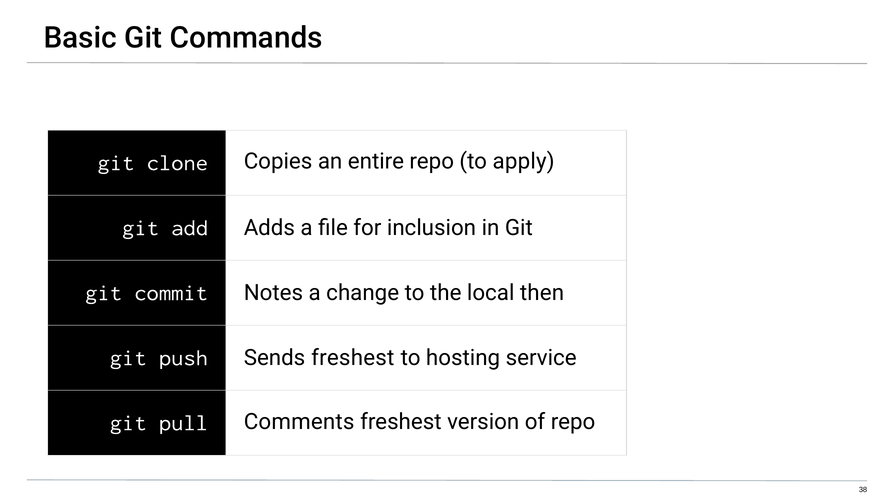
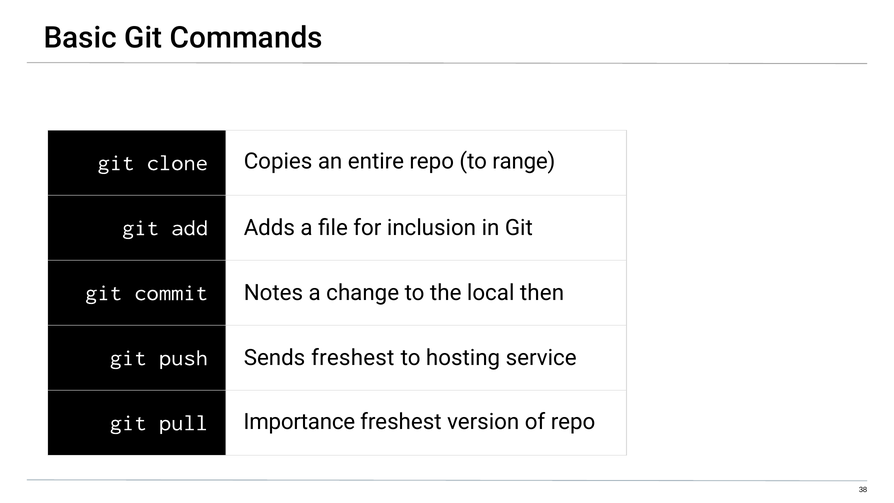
apply: apply -> range (524, 162)
Comments: Comments -> Importance (299, 422)
